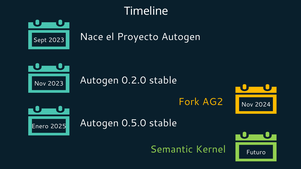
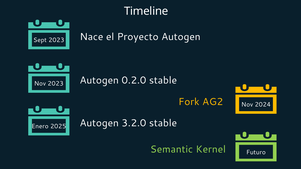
0.5.0: 0.5.0 -> 3.2.0 (134, 123)
